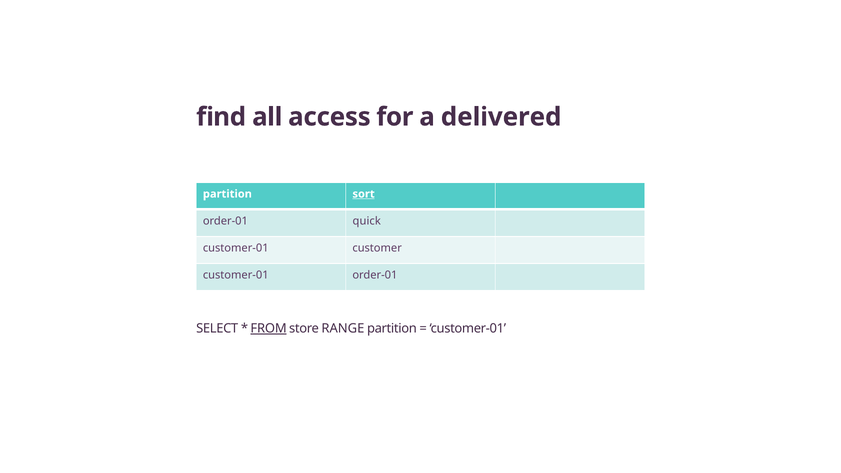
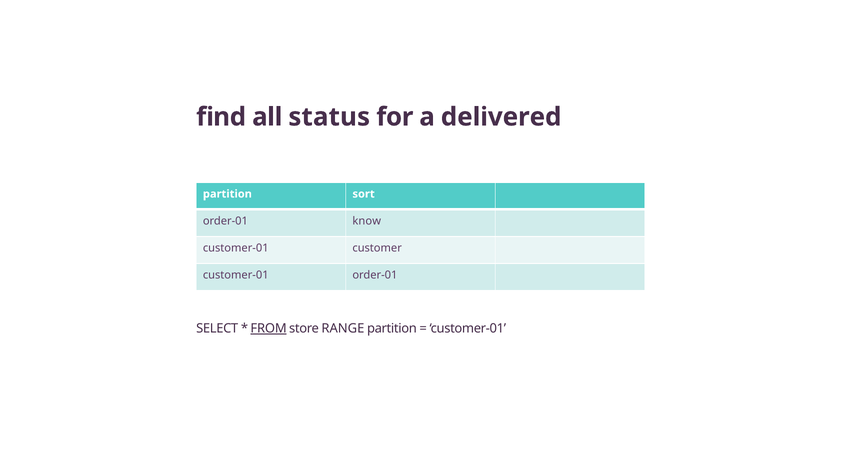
access: access -> status (329, 117)
sort underline: present -> none (364, 194)
quick: quick -> know (367, 221)
